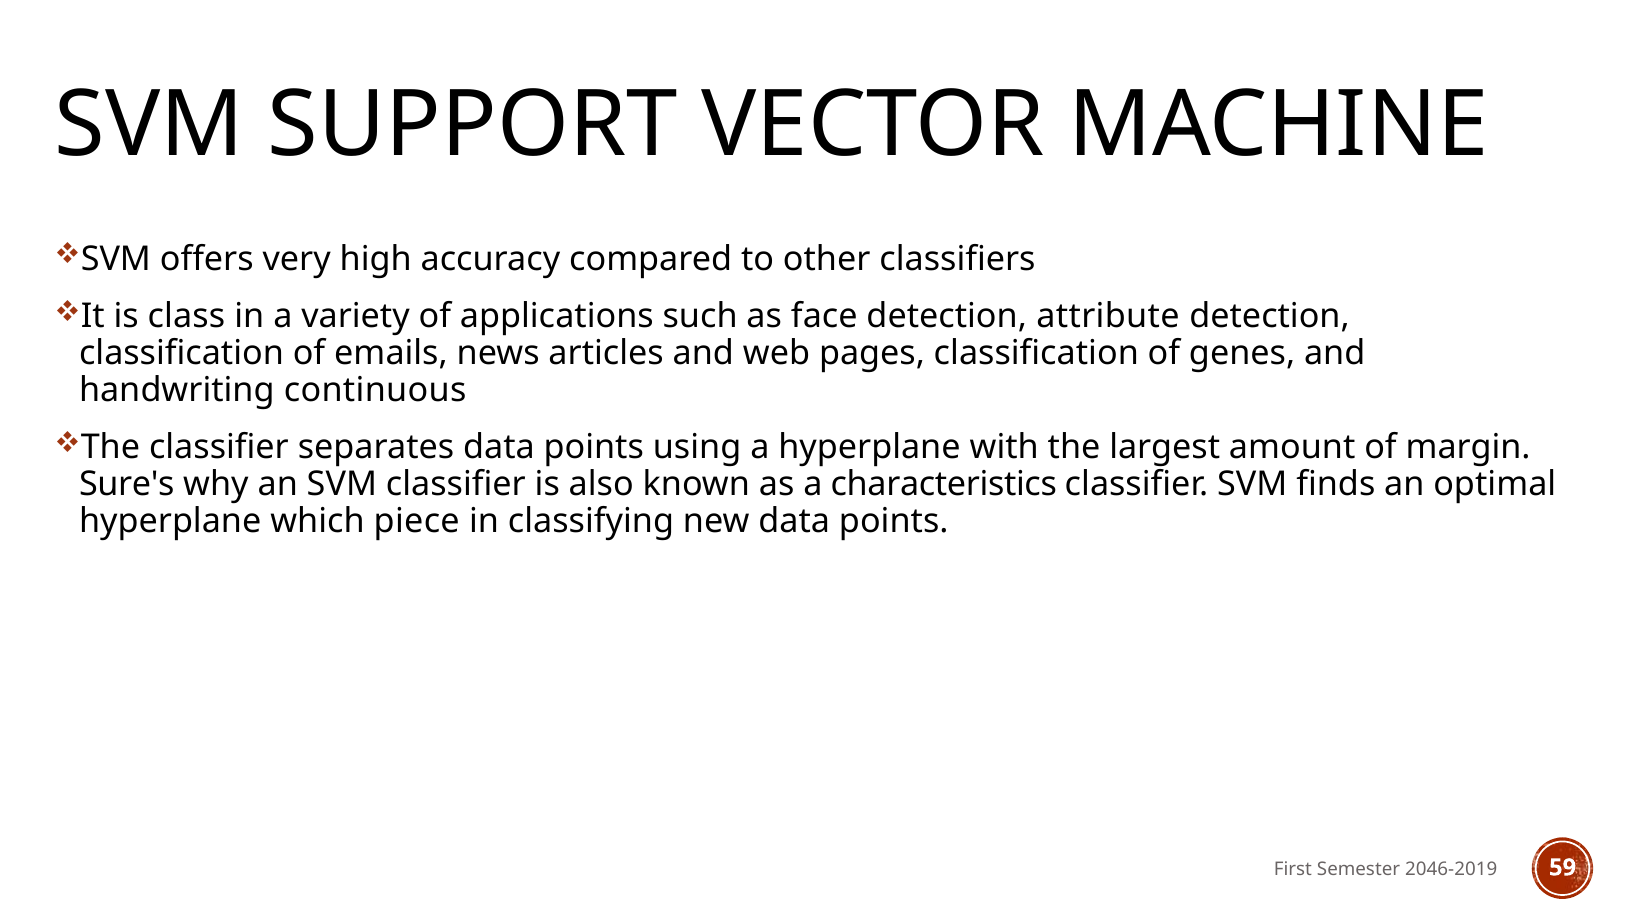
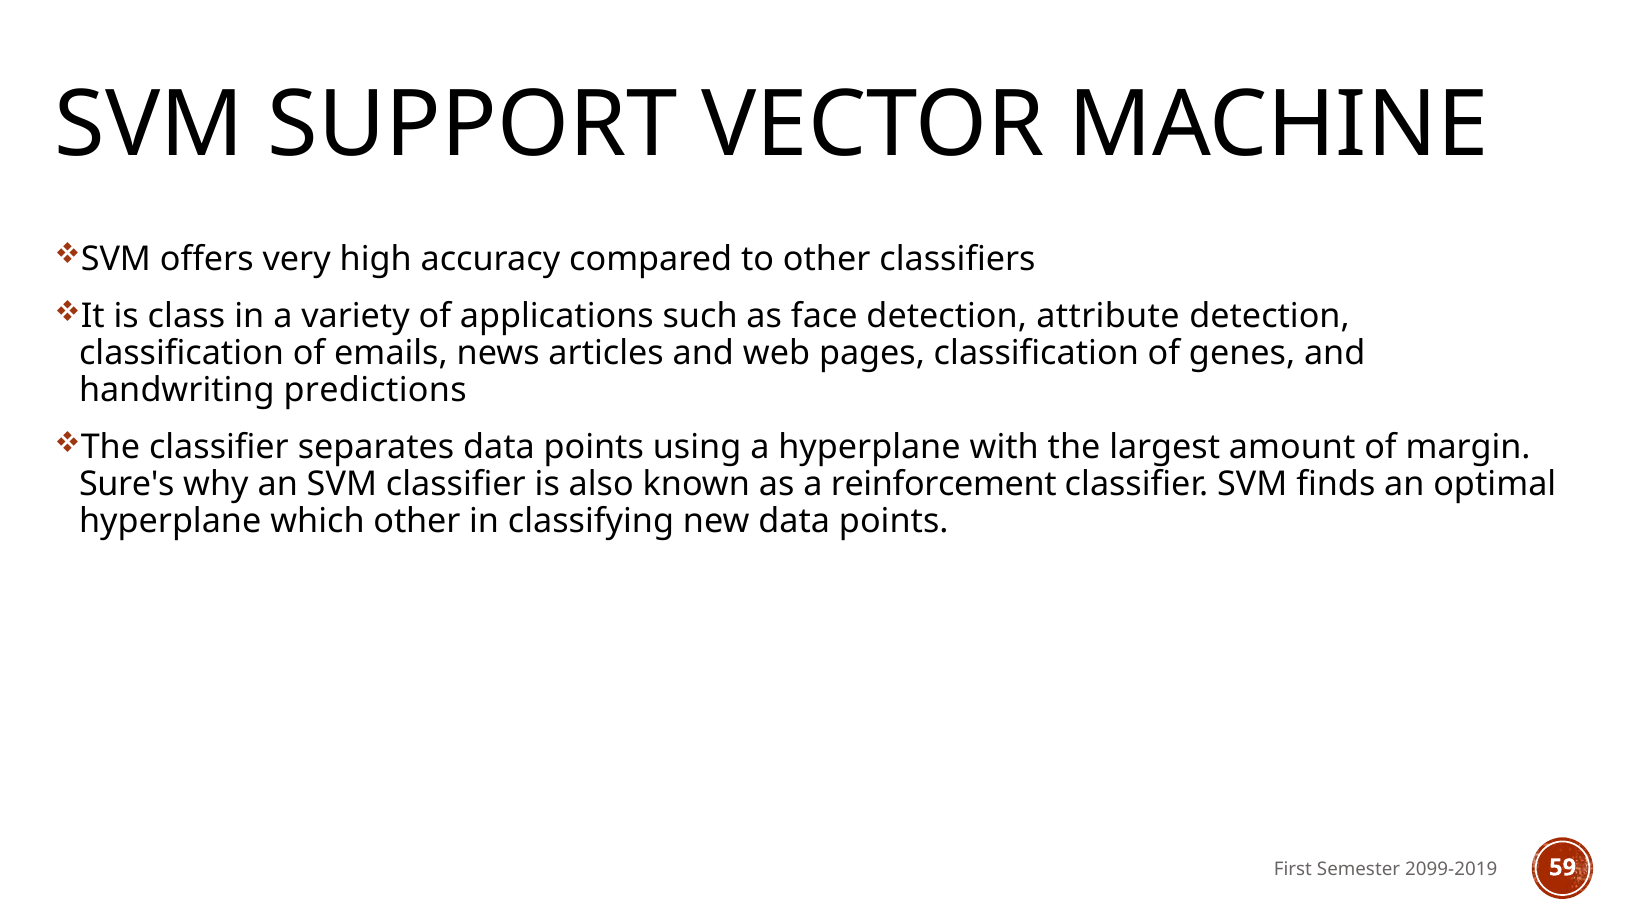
continuous: continuous -> predictions (375, 390)
characteristics: characteristics -> reinforcement (944, 484)
which piece: piece -> other (417, 521)
2046-2019: 2046-2019 -> 2099-2019 (1451, 869)
